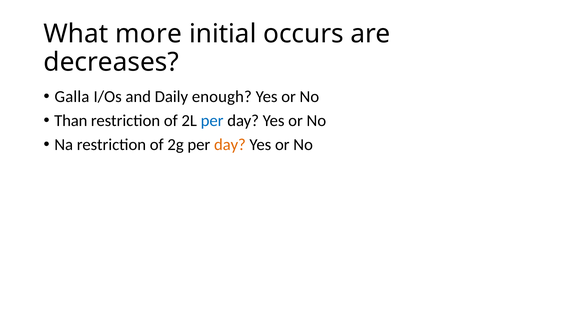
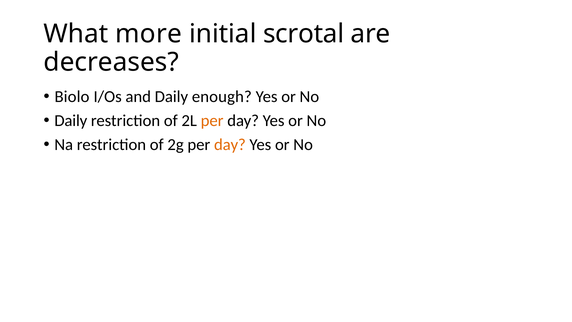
occurs: occurs -> scrotal (304, 34)
Galla: Galla -> Biolo (72, 97)
Than: Than -> Daily (71, 121)
per colour: blue -> orange (212, 121)
